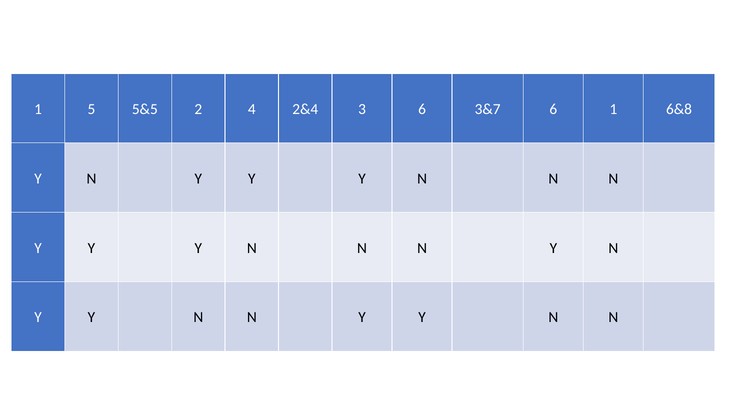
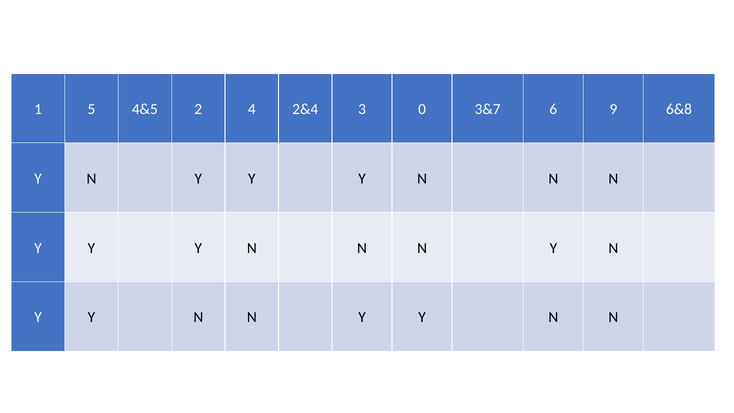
5&5: 5&5 -> 4&5 (145, 109)
3 6: 6 -> 0 (422, 109)
6 1: 1 -> 9 (613, 109)
